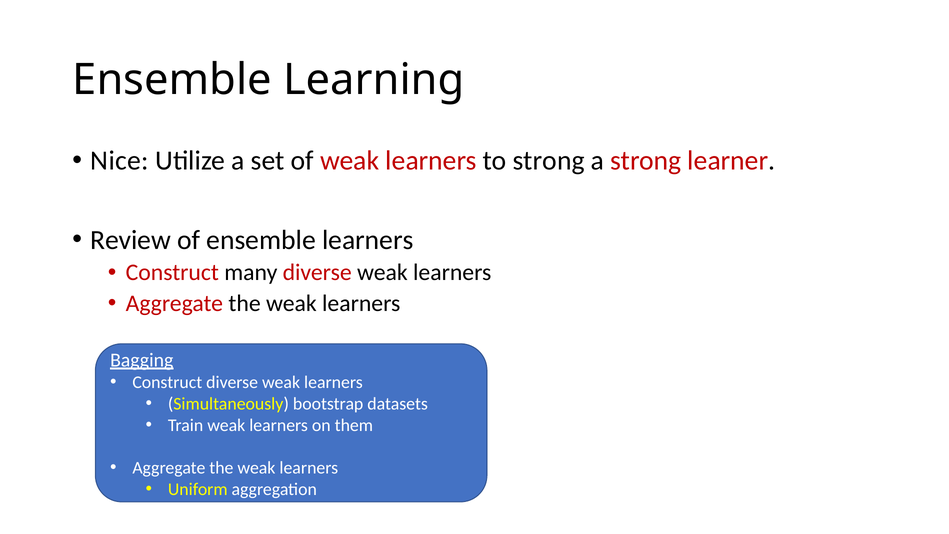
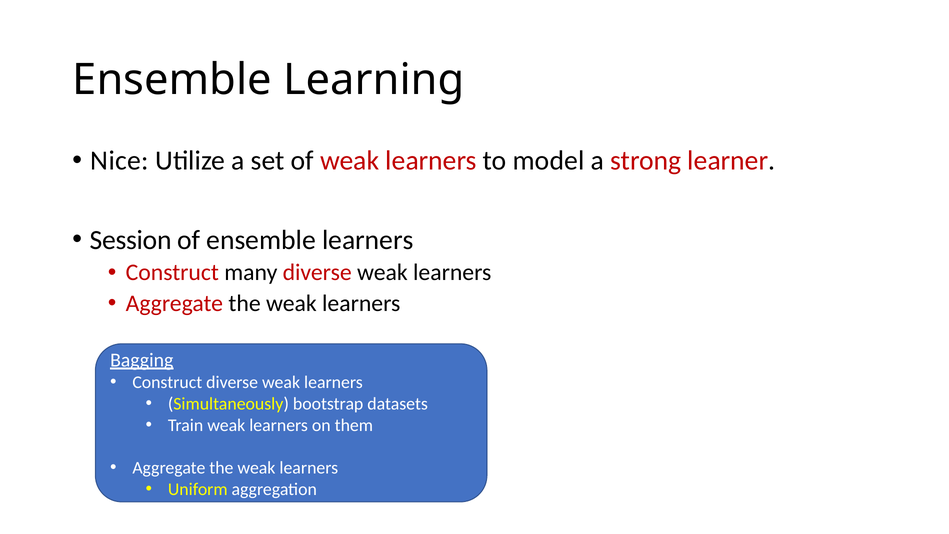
to strong: strong -> model (549, 160)
Review: Review -> Session (131, 240)
